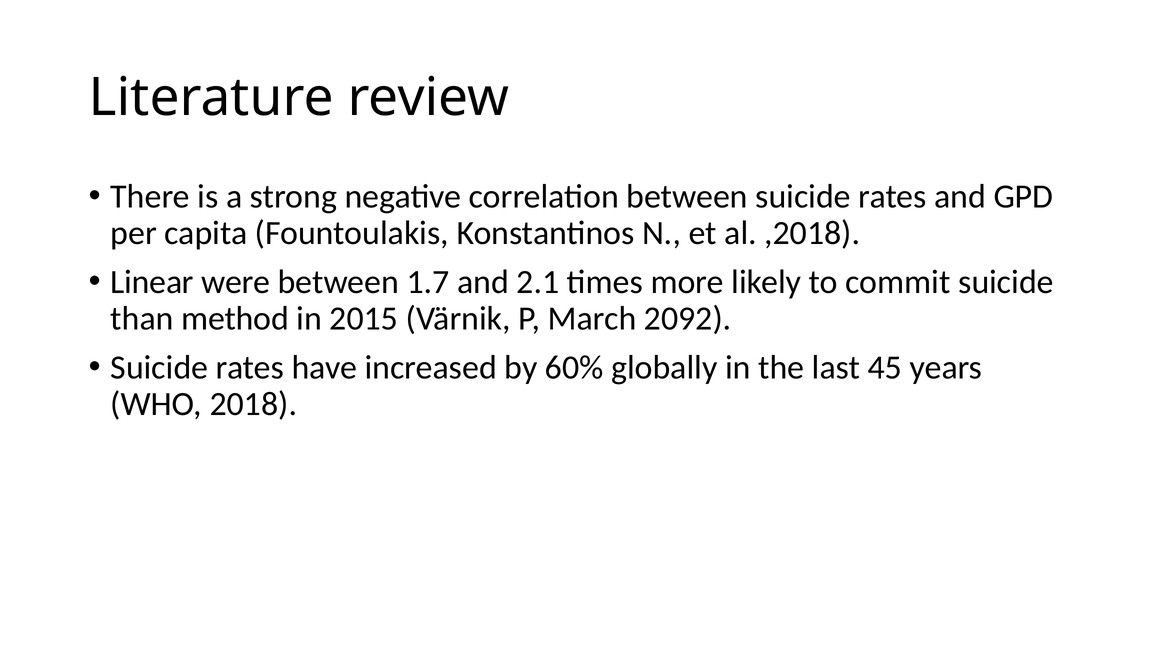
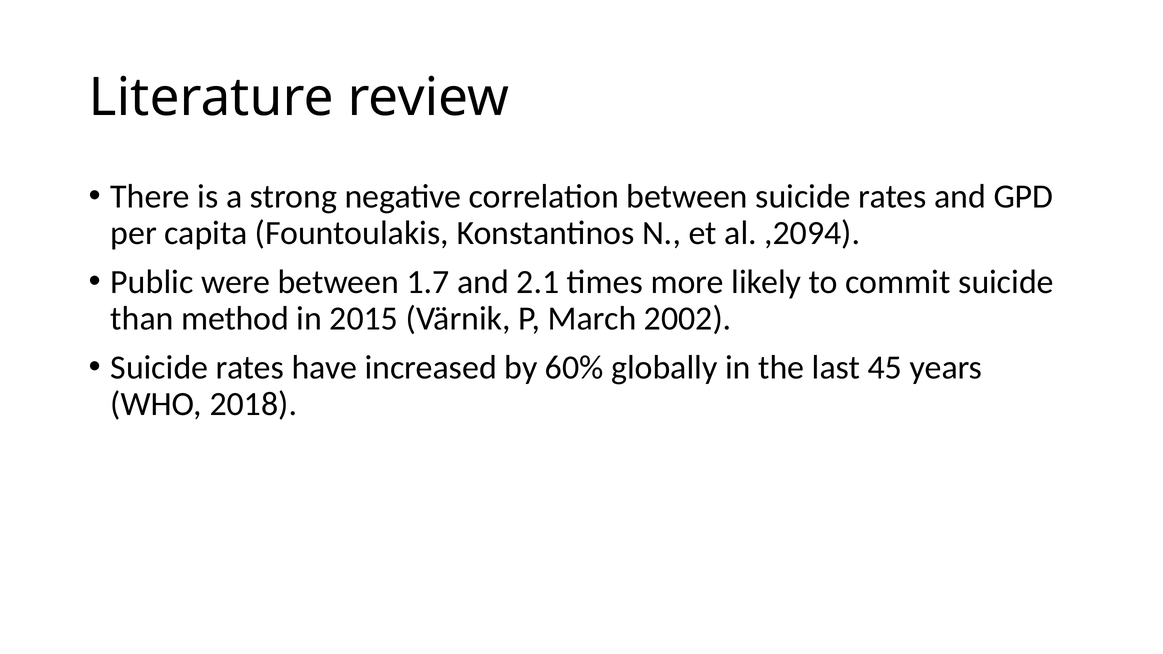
,2018: ,2018 -> ,2094 (812, 233)
Linear: Linear -> Public (152, 282)
2092: 2092 -> 2002 (688, 319)
